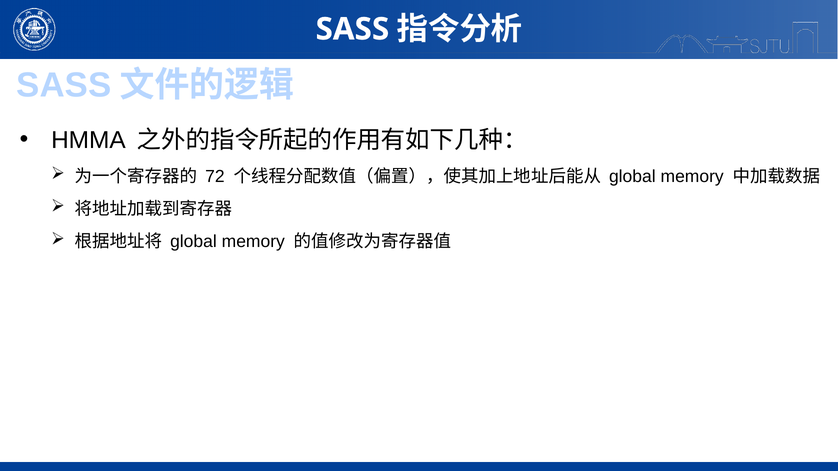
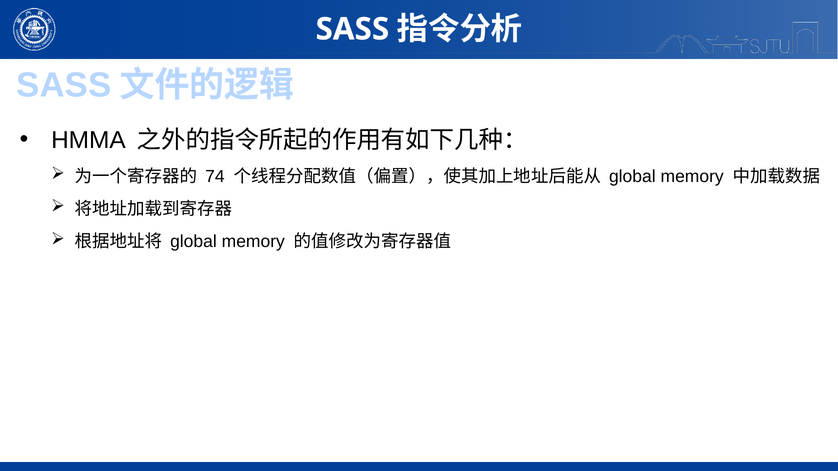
72: 72 -> 74 (215, 176)
